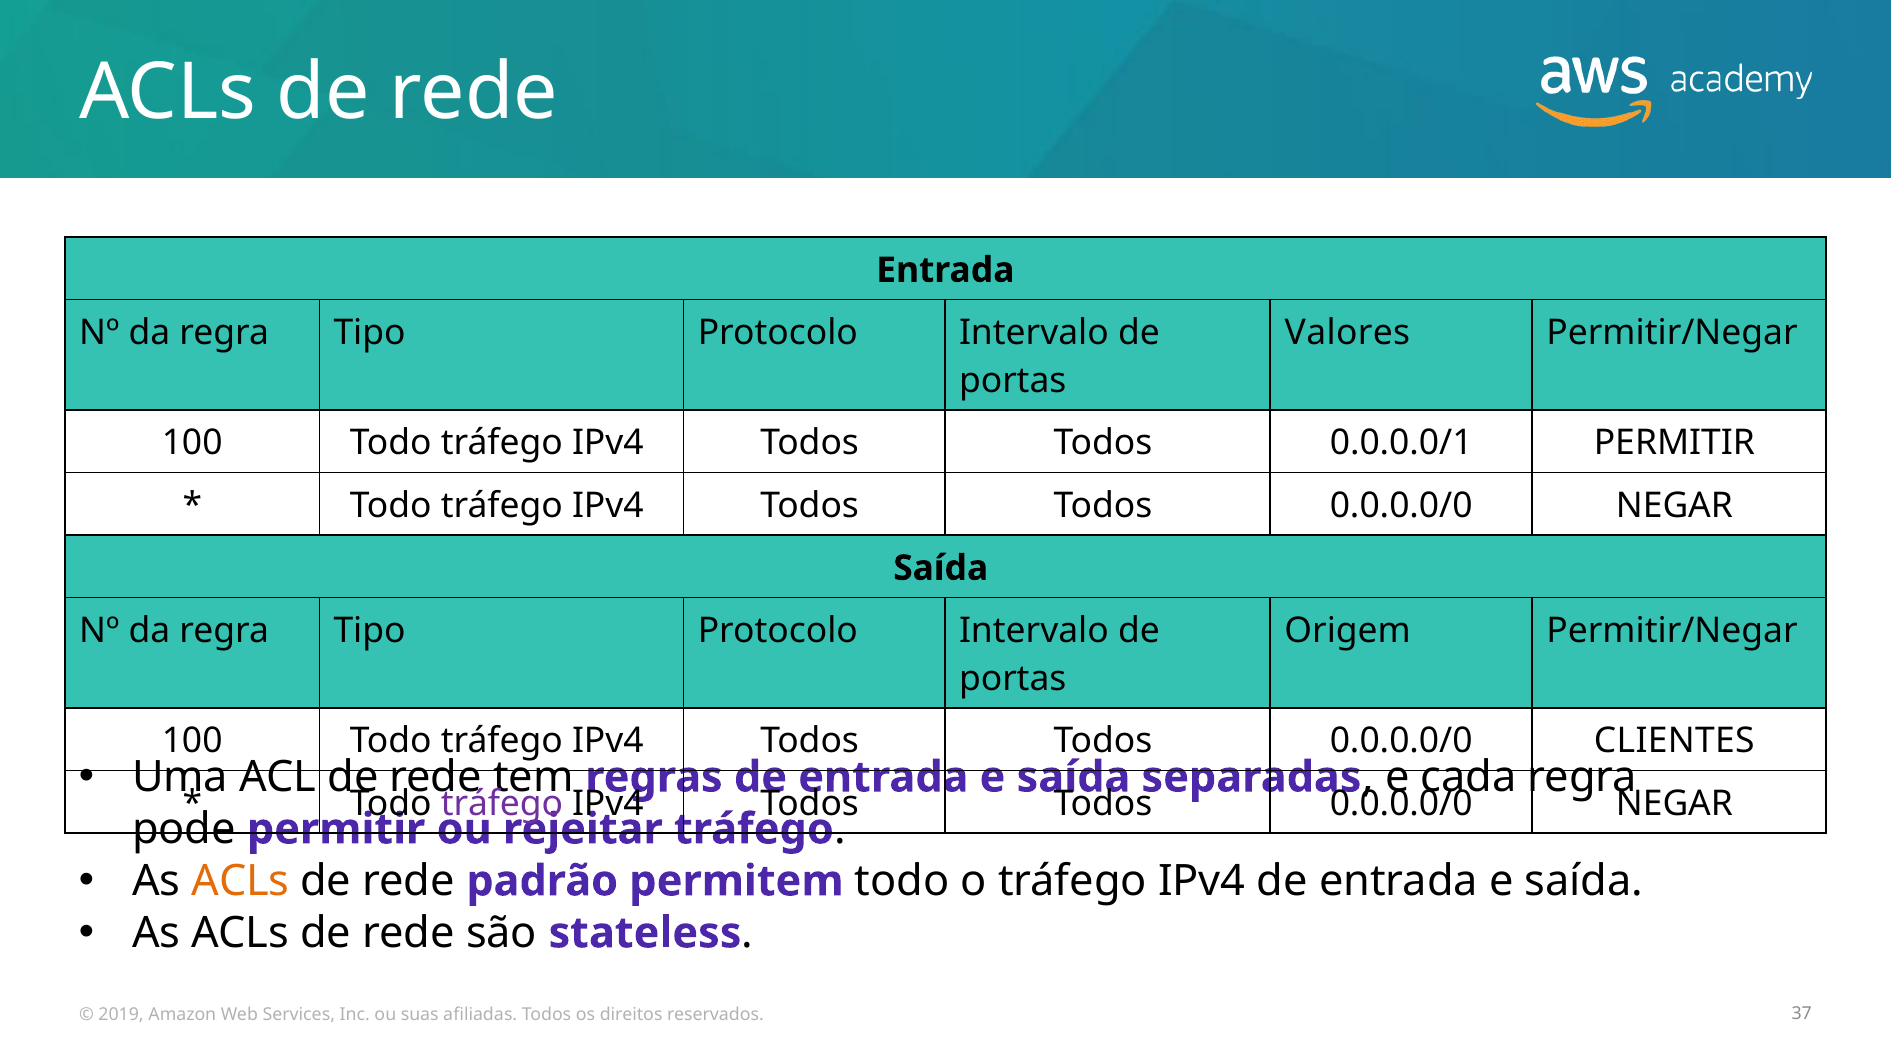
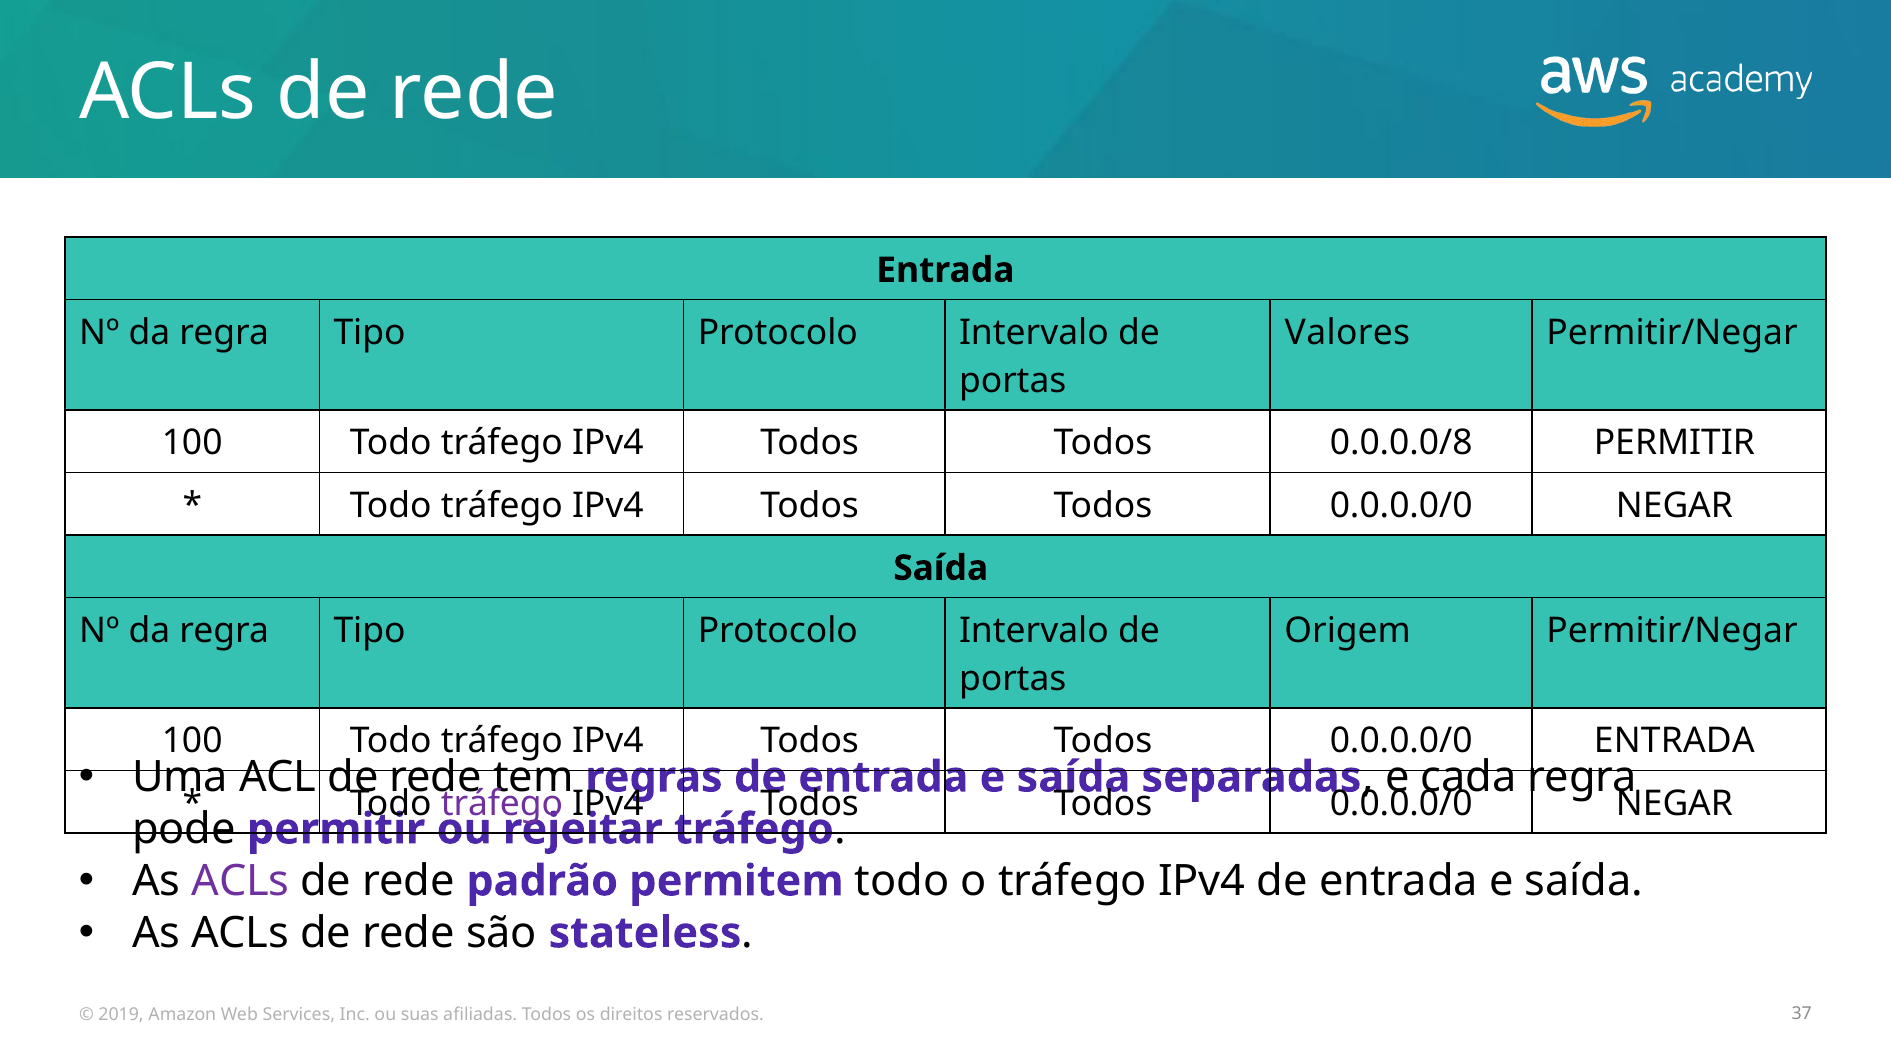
0.0.0.0/1: 0.0.0.0/1 -> 0.0.0.0/8 (1401, 444)
0.0.0.0/0 CLIENTES: CLIENTES -> ENTRADA (1674, 742)
ACLs colour: orange -> purple (240, 882)
